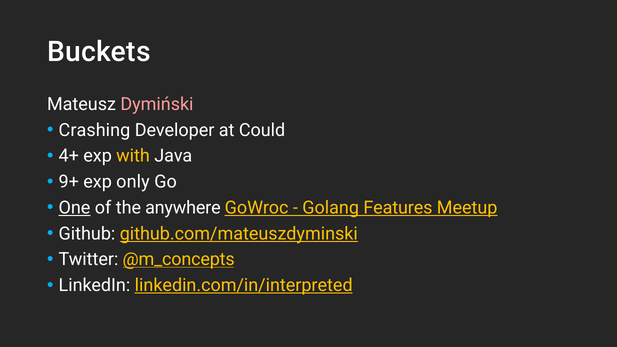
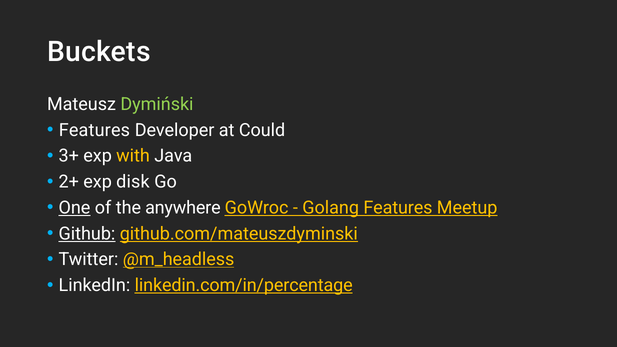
Dymiński colour: pink -> light green (157, 104)
Crashing: Crashing -> Features (94, 130)
4+: 4+ -> 3+ (69, 156)
9+: 9+ -> 2+ (69, 182)
only: only -> disk (133, 182)
Github underline: none -> present (87, 234)
@m_concepts: @m_concepts -> @m_headless (179, 260)
linkedin.com/in/interpreted: linkedin.com/in/interpreted -> linkedin.com/in/percentage (244, 285)
